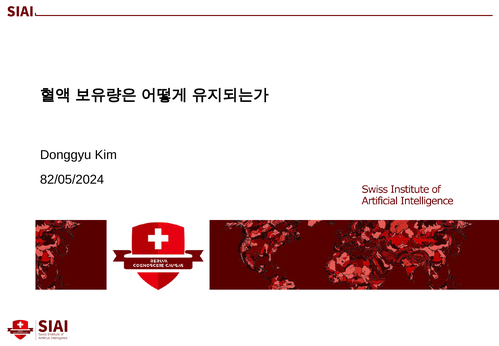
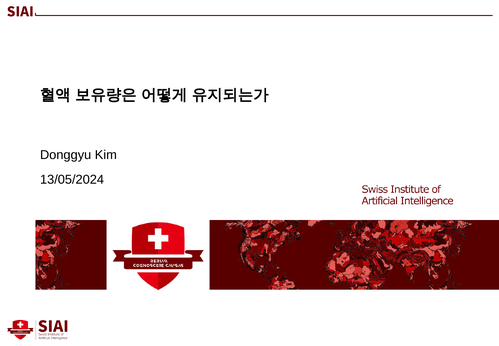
82/05/2024: 82/05/2024 -> 13/05/2024 (72, 179)
